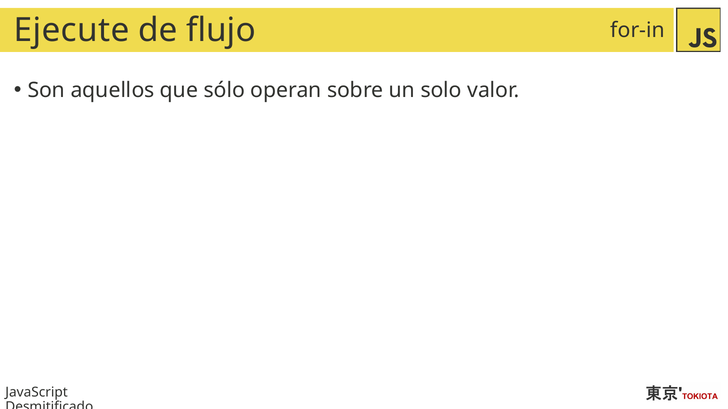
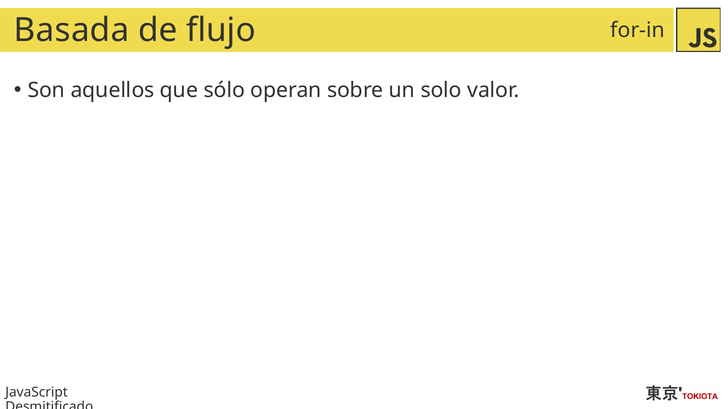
Ejecute: Ejecute -> Basada (72, 30)
